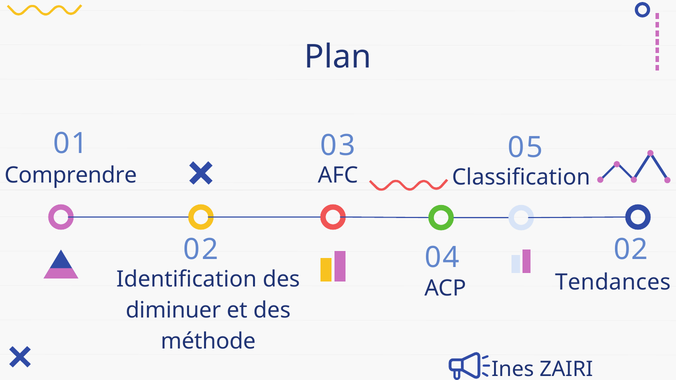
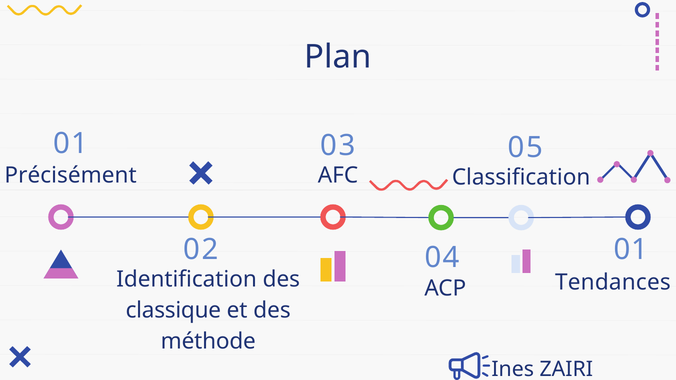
Comprendre: Comprendre -> Précisément (71, 175)
02 02: 02 -> 01 (631, 250)
diminuer: diminuer -> classique (173, 311)
